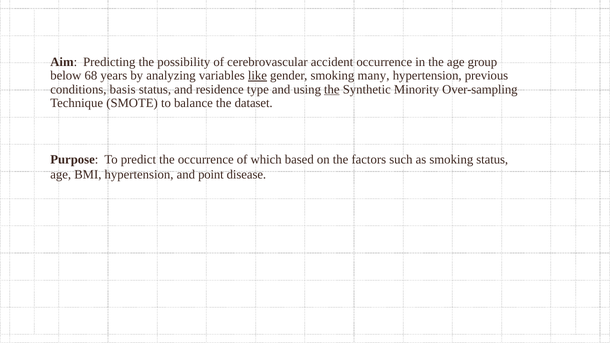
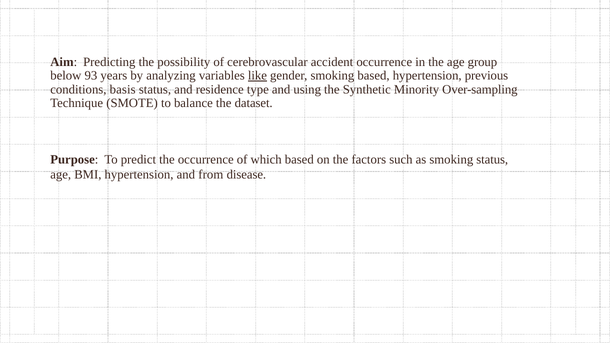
68: 68 -> 93 (91, 76)
smoking many: many -> based (374, 76)
the underline: present -> none (332, 89)
point: point -> from (211, 175)
